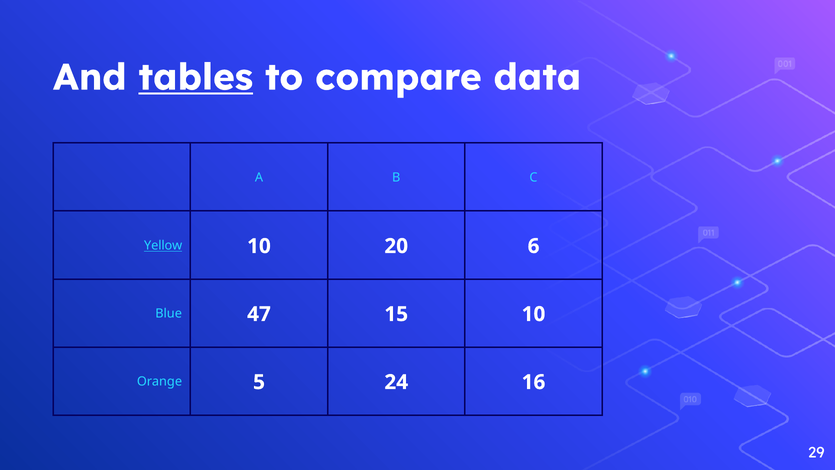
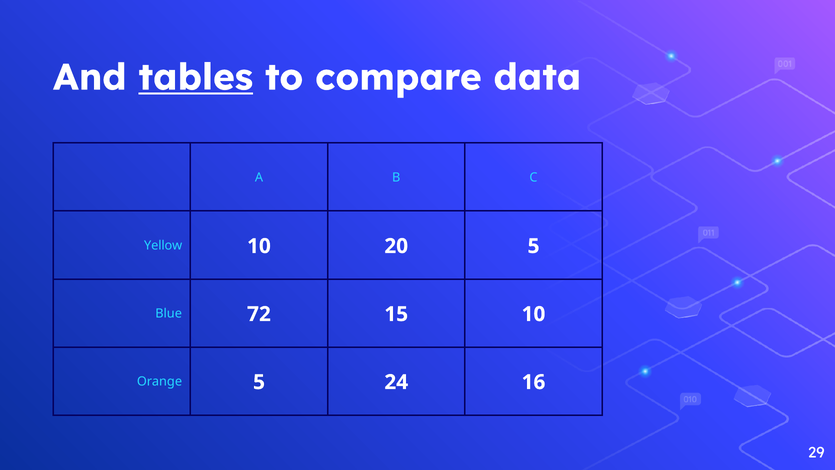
Yellow underline: present -> none (163, 246)
20 6: 6 -> 5 (534, 246)
47: 47 -> 72 (259, 314)
